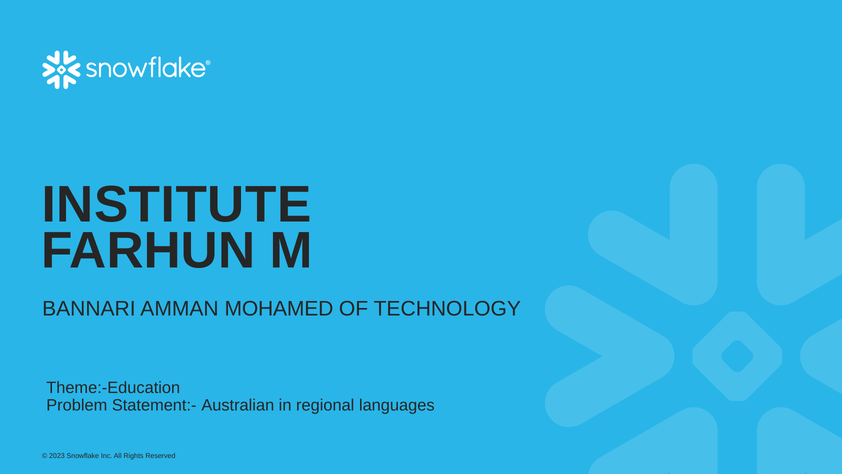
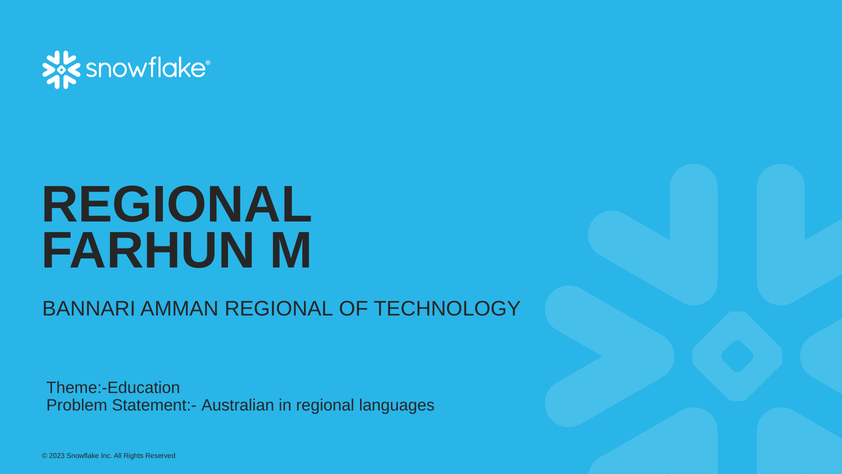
INSTITUTE: INSTITUTE -> REGIONAL (177, 205)
AMMAN MOHAMED: MOHAMED -> REGIONAL (279, 309)
